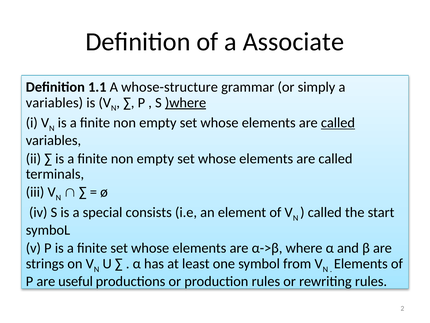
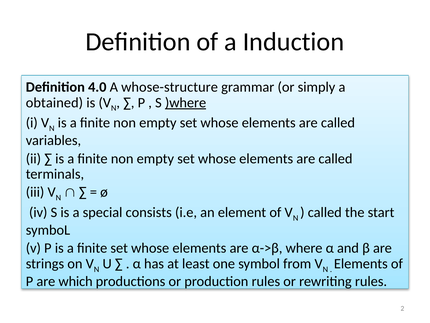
Associate: Associate -> Induction (293, 42)
1.1: 1.1 -> 4.0 (97, 87)
variables: variables -> obtained (54, 102)
called underline: present -> none (338, 123)
useful: useful -> which (76, 281)
